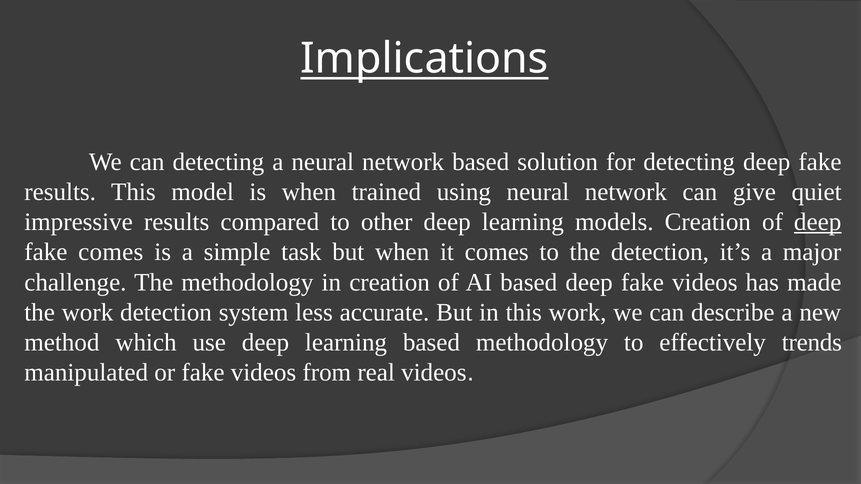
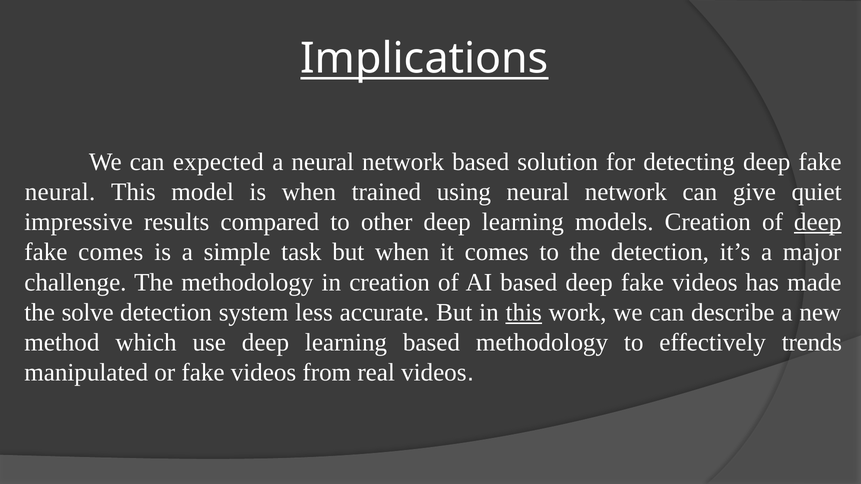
can detecting: detecting -> expected (218, 162)
results: results -> neural (60, 192)
the work: work -> solve (88, 313)
this underline: none -> present (524, 313)
